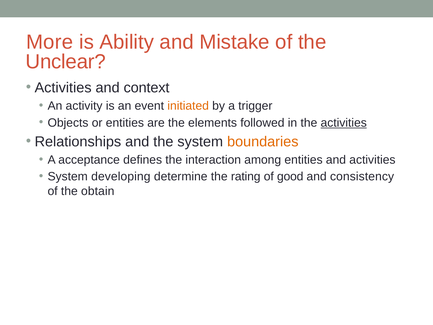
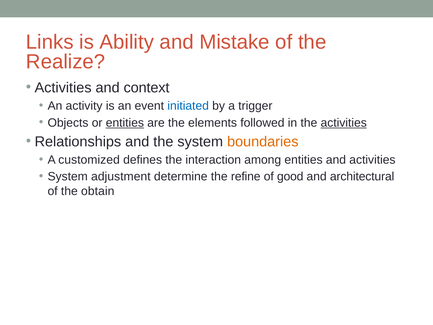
More: More -> Links (50, 42)
Unclear: Unclear -> Realize (66, 62)
initiated colour: orange -> blue (188, 106)
entities underline: none -> present (125, 123)
acceptance: acceptance -> customized (89, 160)
developing: developing -> adjustment (121, 177)
rating: rating -> refine (246, 177)
consistency: consistency -> architectural (362, 177)
